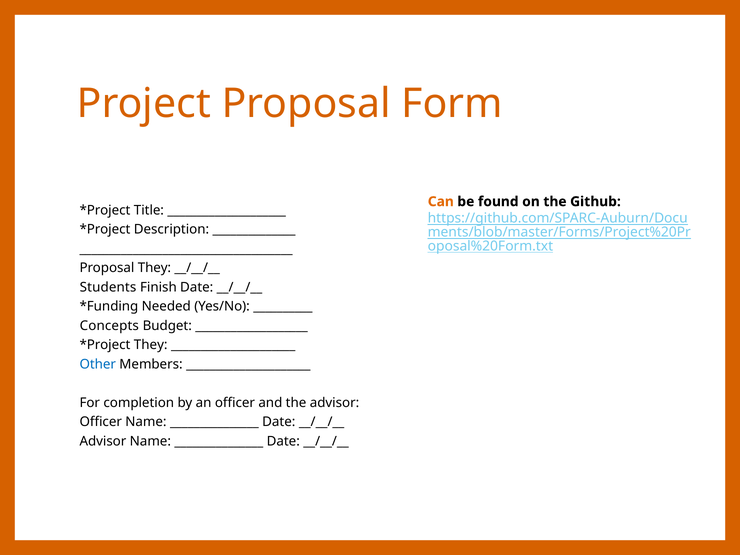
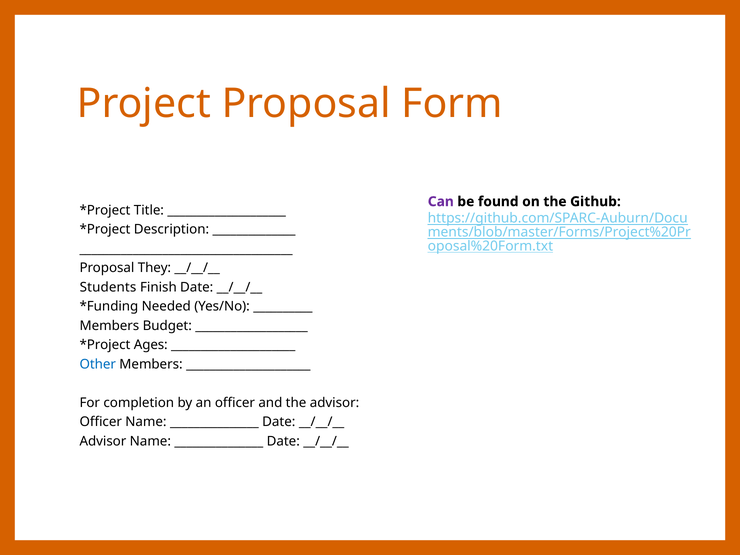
Can colour: orange -> purple (441, 202)
Concepts: Concepts -> Members (109, 326)
They: They -> Ages (151, 345)
